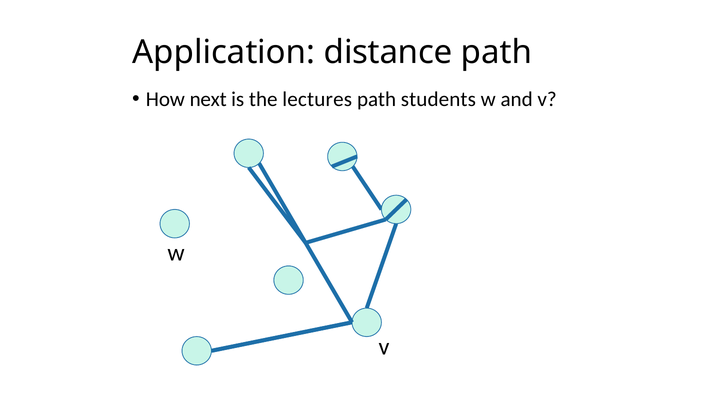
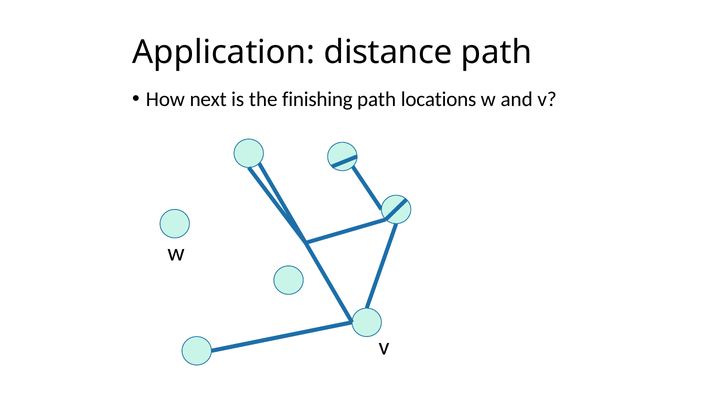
lectures: lectures -> finishing (317, 99)
students: students -> locations (439, 99)
